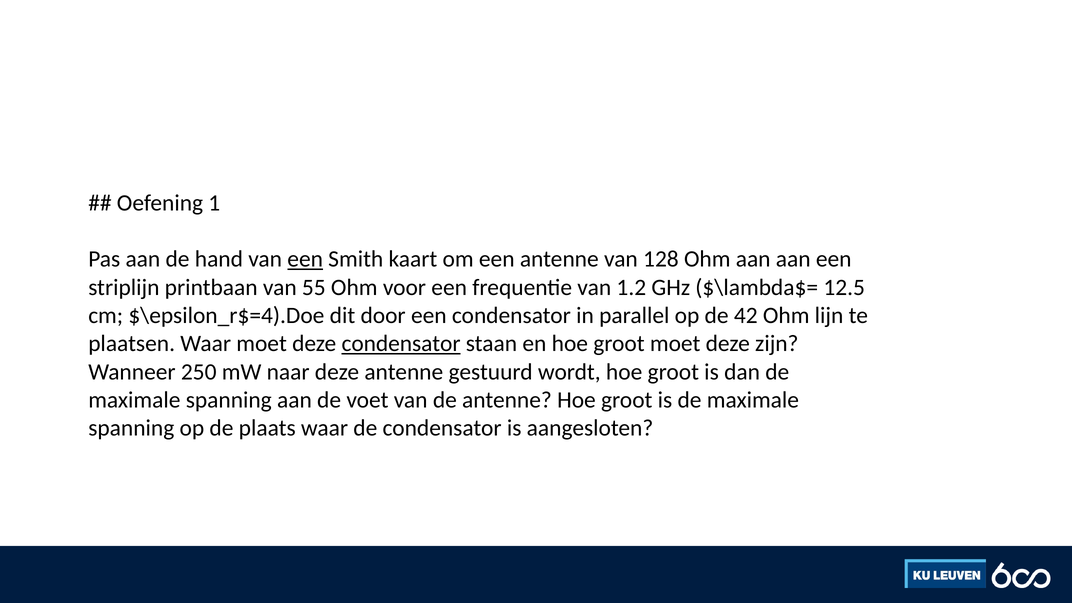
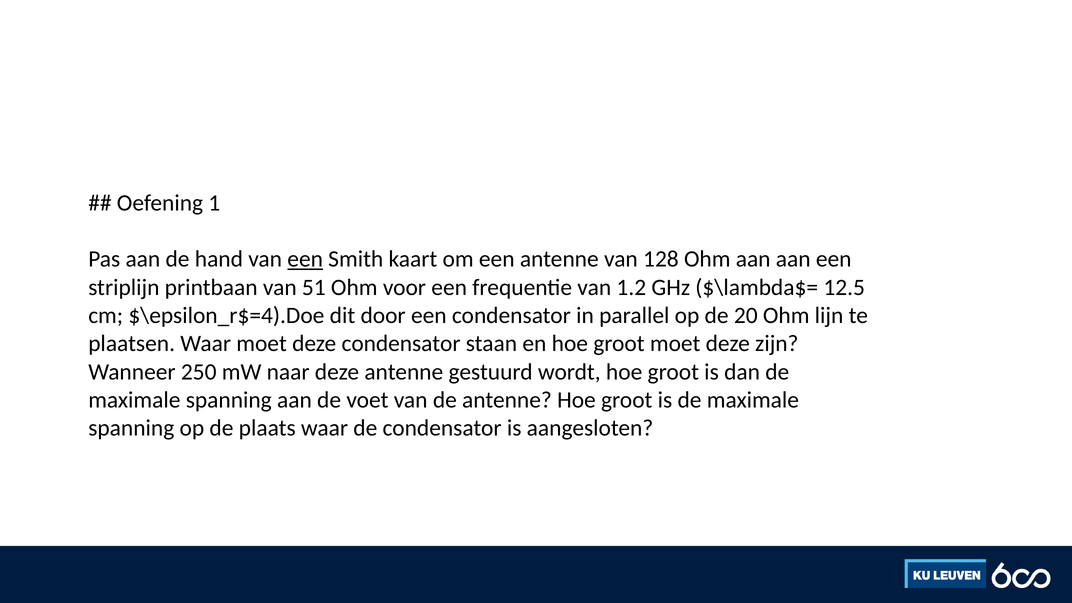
55: 55 -> 51 (314, 287)
42: 42 -> 20 (746, 316)
condensator underline: present -> none (401, 344)
